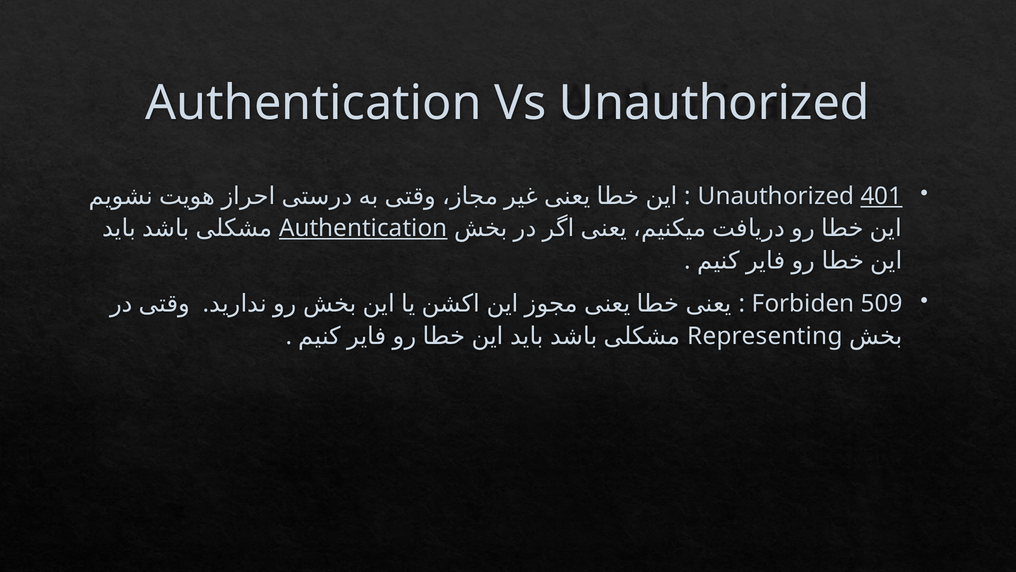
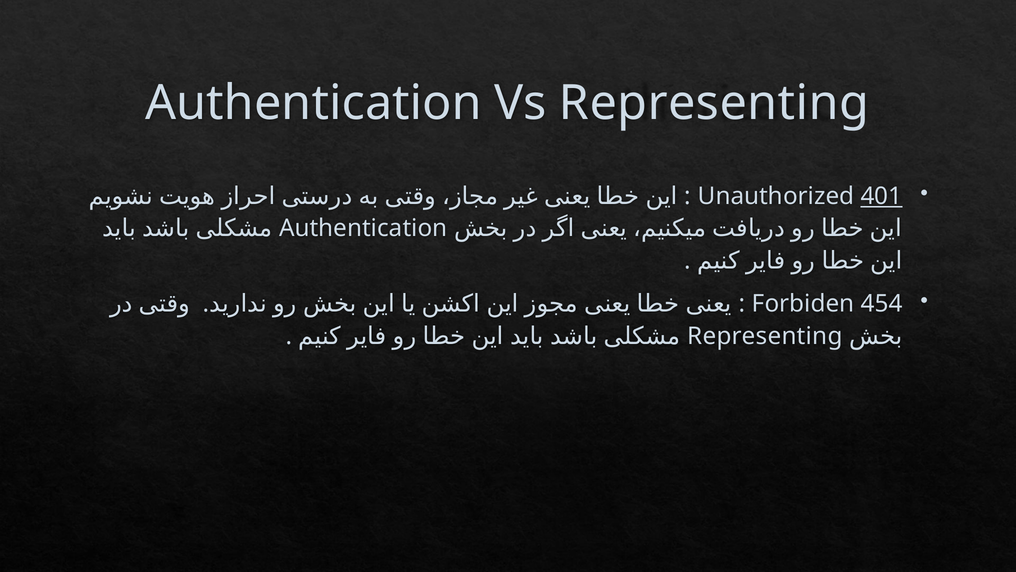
Vs Unauthorized: Unauthorized -> Representing (714, 103)
Authentication underline: present -> none (363, 228)
509: 509 -> 454 (882, 304)
